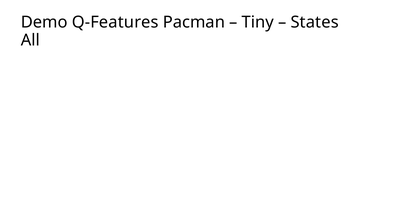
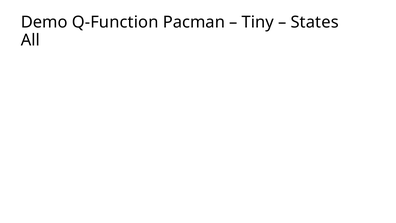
Q-Features: Q-Features -> Q-Function (115, 22)
